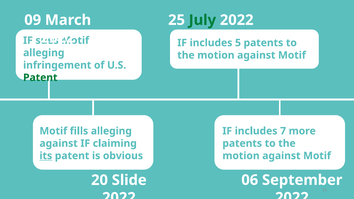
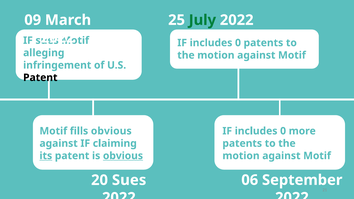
5: 5 -> 0 (238, 43)
Patent colour: green -> black (40, 78)
fills alleging: alleging -> obvious (111, 131)
7: 7 -> 0 (283, 131)
obvious underline: none -> present (123, 156)
20 Slide: Slide -> Sues (129, 180)
